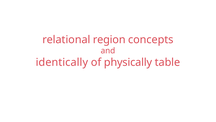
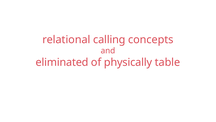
region: region -> calling (109, 39)
identically: identically -> eliminated (62, 62)
